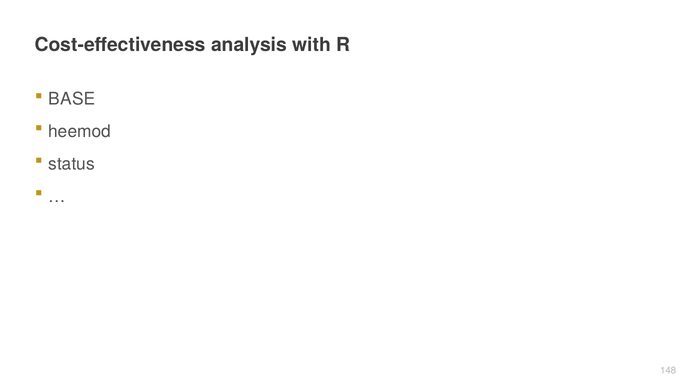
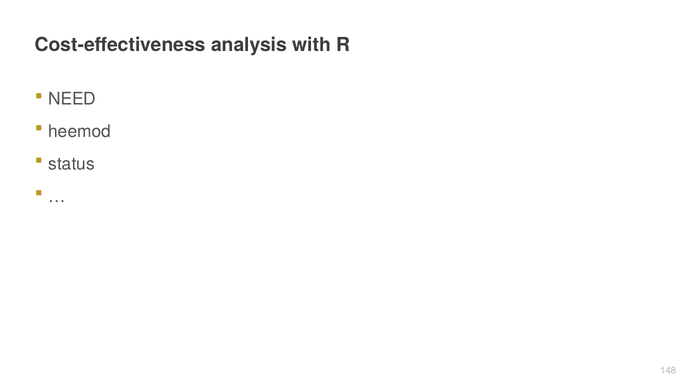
BASE: BASE -> NEED (72, 99)
